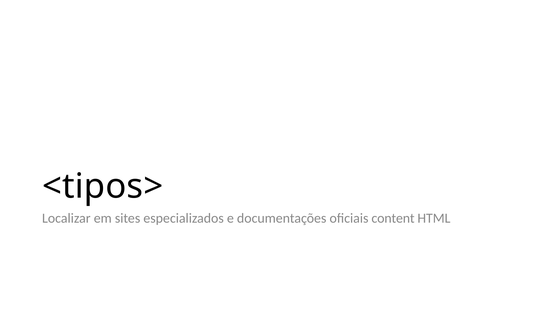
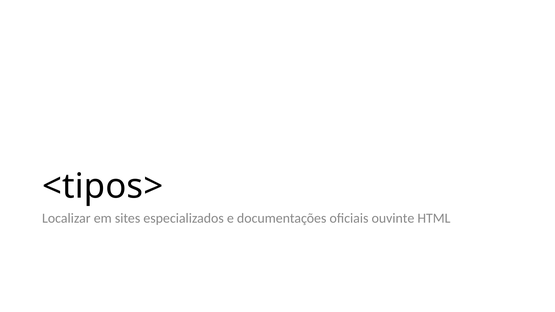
content: content -> ouvinte (393, 218)
